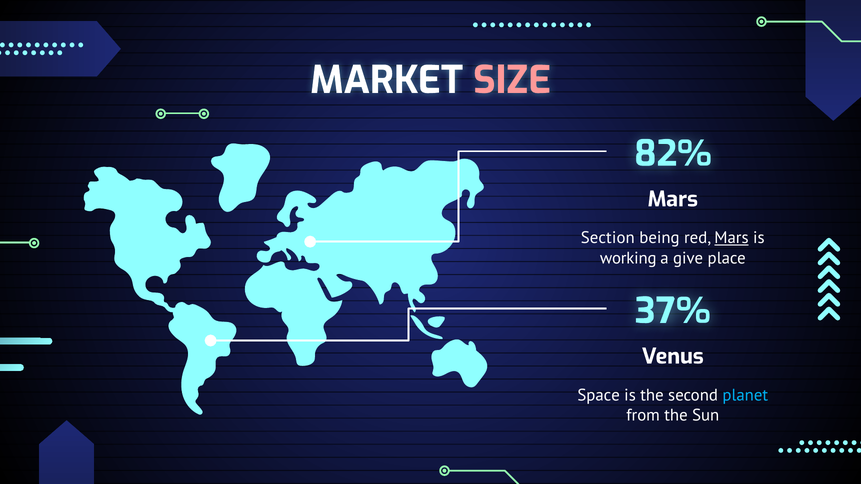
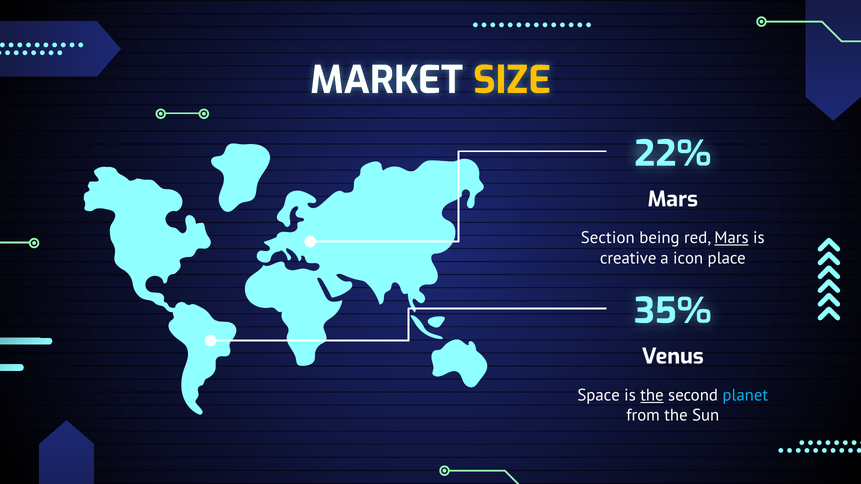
SIZE colour: pink -> yellow (512, 80)
82%: 82% -> 22% (673, 154)
working: working -> creative (628, 258)
give: give -> icon (688, 258)
37%: 37% -> 35% (673, 311)
the underline: none -> present (652, 395)
